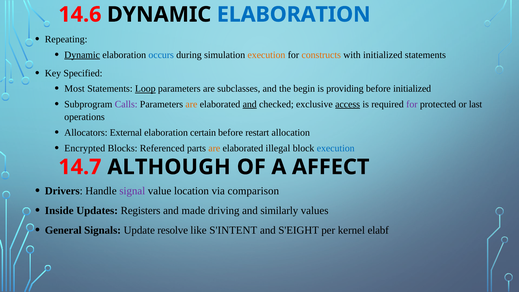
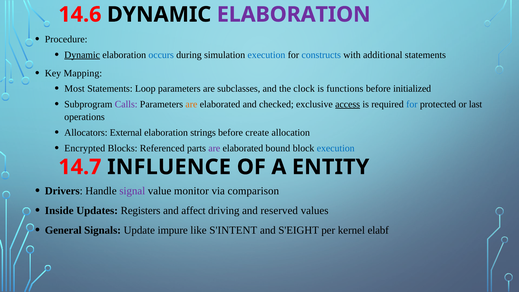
ELABORATION colour: blue -> purple (294, 14)
Repeating: Repeating -> Procedure (66, 39)
execution colour: orange -> blue (266, 55)
constructs colour: orange -> blue (321, 55)
with initialized: initialized -> additional (383, 55)
Specified: Specified -> Mapping (83, 73)
Loop underline: present -> none (145, 89)
begin: begin -> clock (304, 89)
providing: providing -> functions (345, 89)
and underline: present -> none (250, 104)
for colour: purple -> blue (412, 104)
certain: certain -> strings (203, 133)
restart: restart -> create (257, 133)
are colour: orange -> purple (214, 148)
illegal: illegal -> bound (278, 148)
ALTHOUGH: ALTHOUGH -> INFLUENCE (169, 167)
AFFECT: AFFECT -> ENTITY (331, 167)
location: location -> monitor (191, 191)
made: made -> affect (193, 210)
similarly: similarly -> reserved (279, 210)
resolve: resolve -> impure (173, 230)
